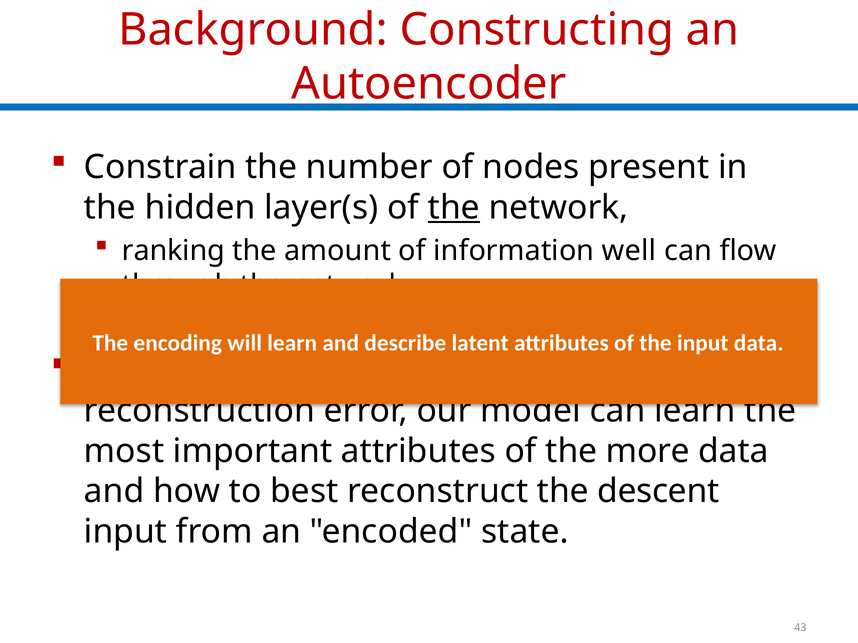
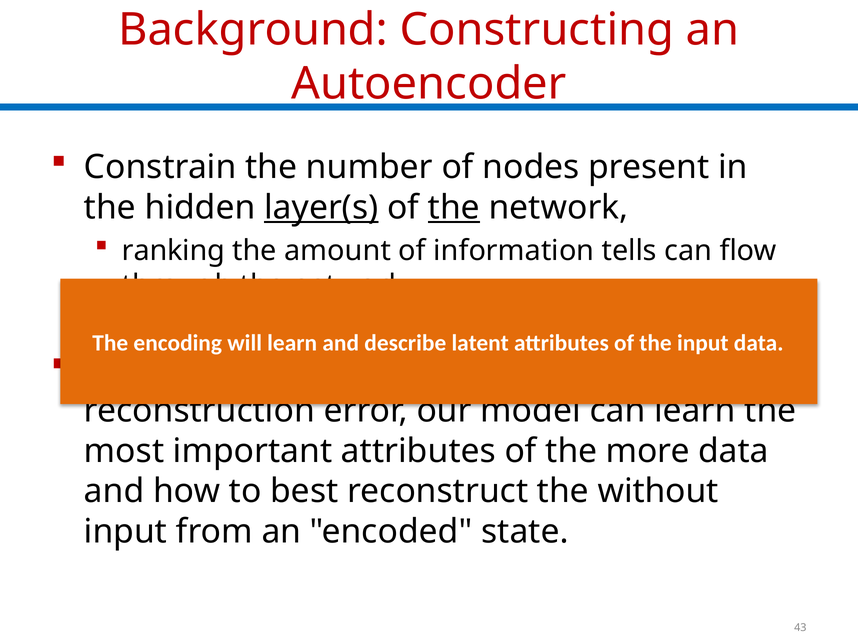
layer(s underline: none -> present (321, 208)
well: well -> tells (629, 251)
descent: descent -> without (658, 492)
